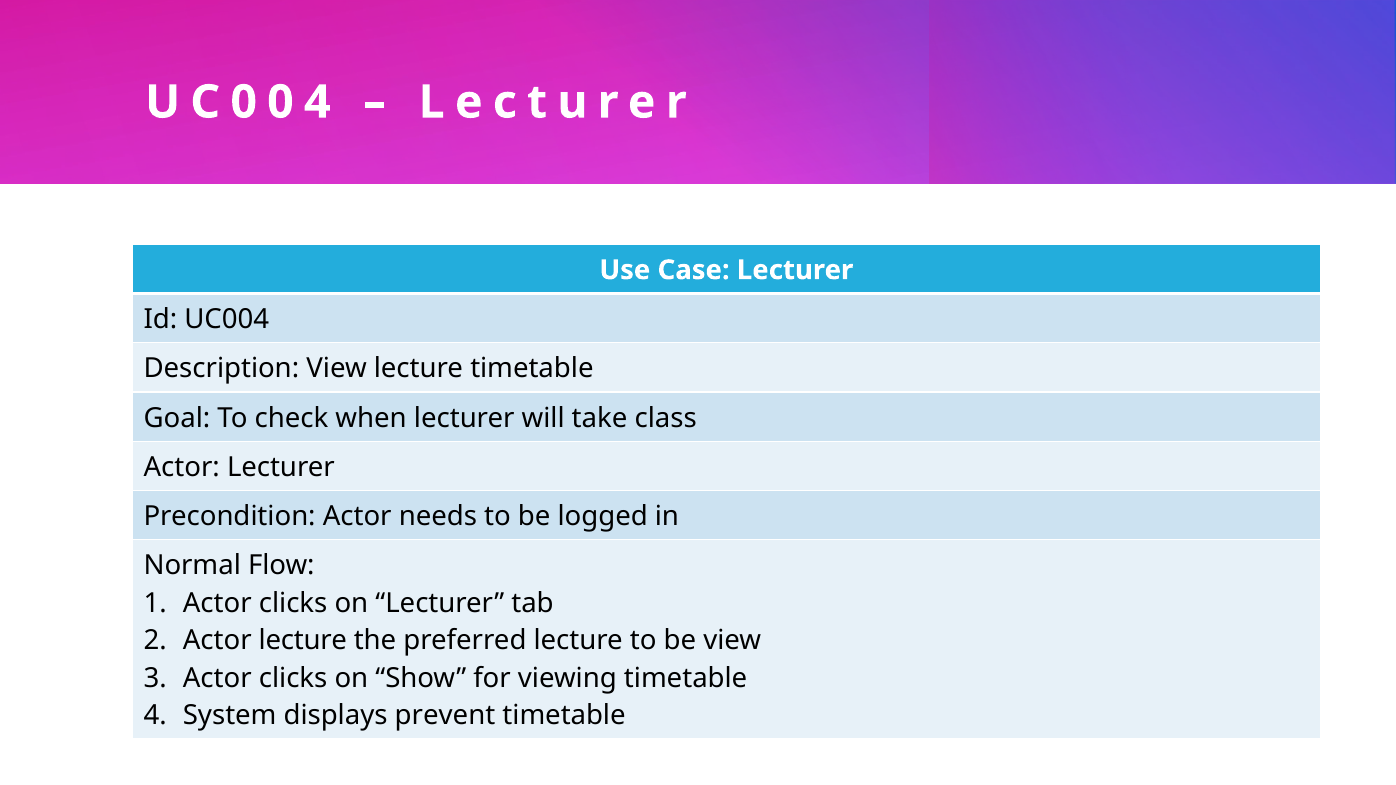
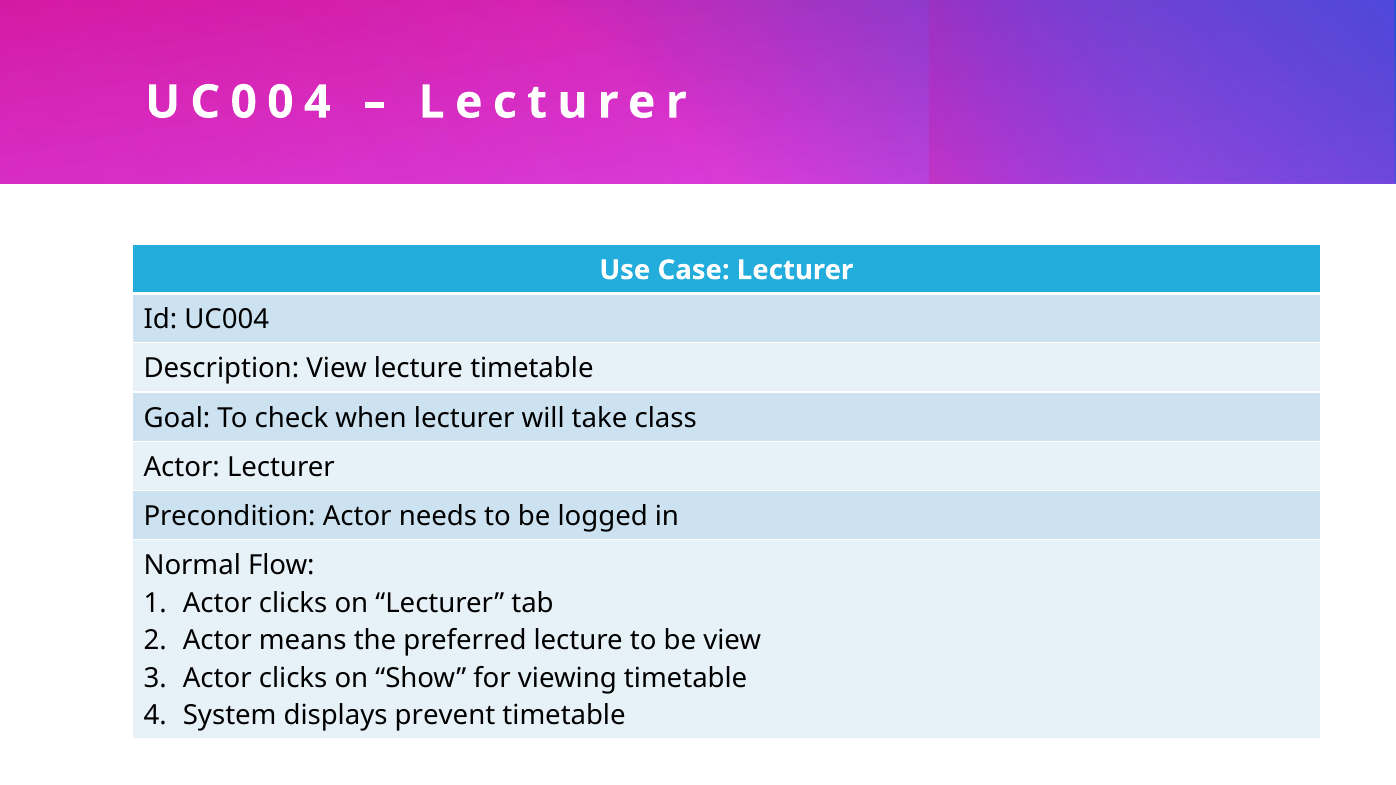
Actor lecture: lecture -> means (303, 641)
